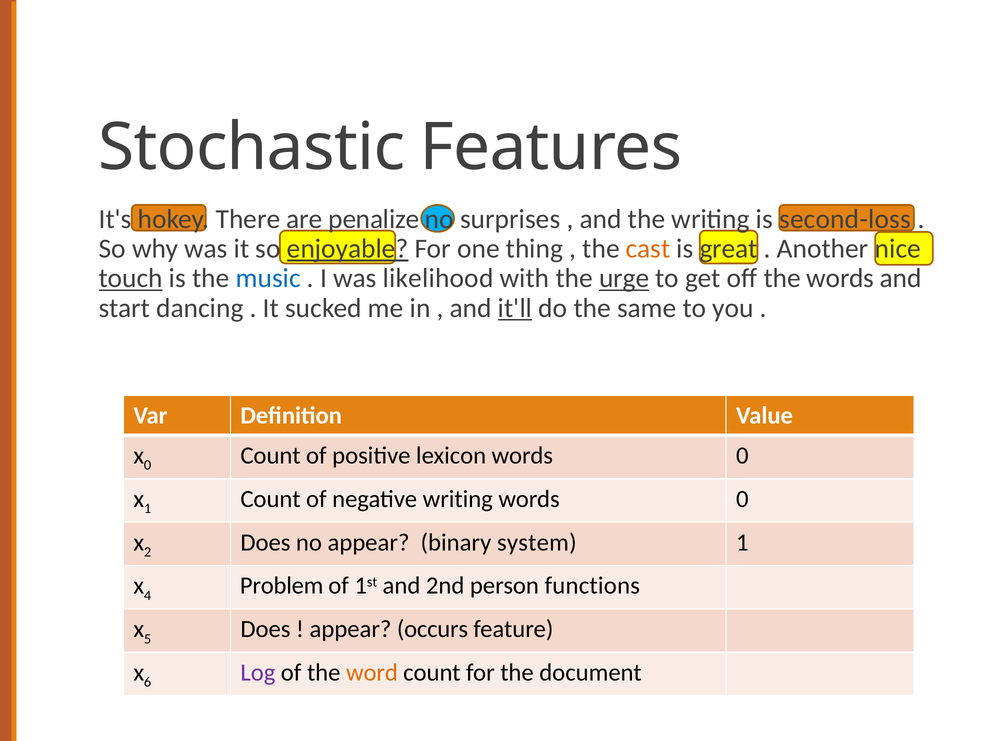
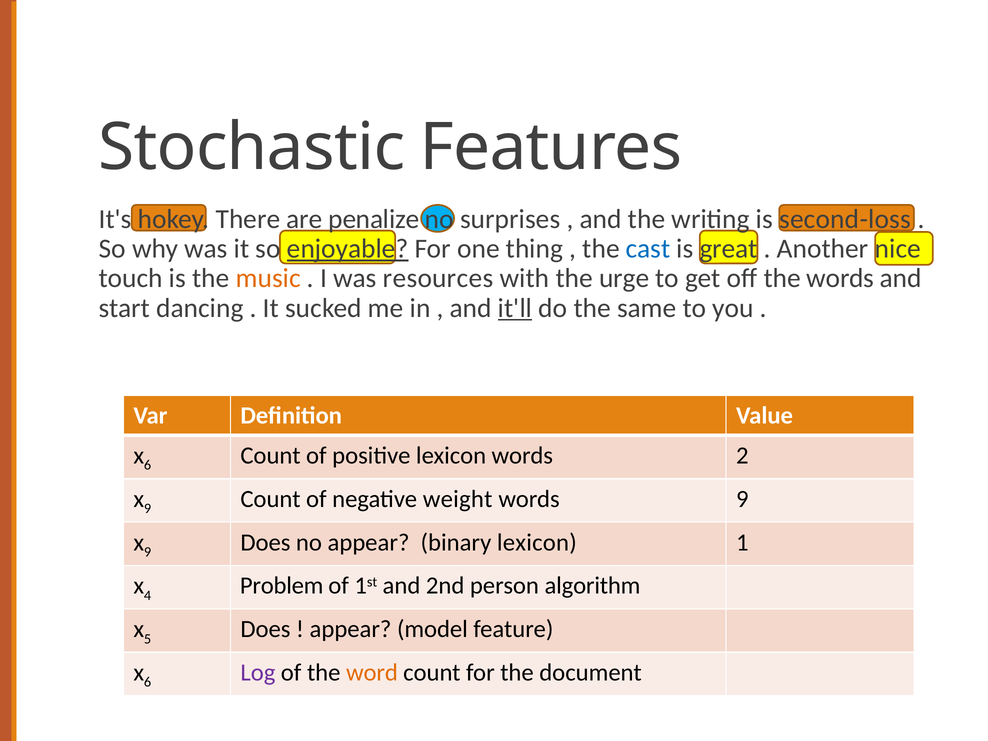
cast colour: orange -> blue (648, 249)
touch underline: present -> none (131, 278)
music colour: blue -> orange (268, 278)
likelihood: likelihood -> resources (438, 278)
urge underline: present -> none (624, 278)
0: 0 -> 6 (148, 465)
lexicon words 0: 0 -> 2 (742, 456)
1: 1 -> 9 (148, 509)
negative writing: writing -> weight (458, 499)
0: 0 -> 9 (742, 499)
2: 2 -> 9 (148, 552)
binary system: system -> lexicon (537, 542)
functions: functions -> algorithm (593, 586)
occurs: occurs -> model (432, 629)
